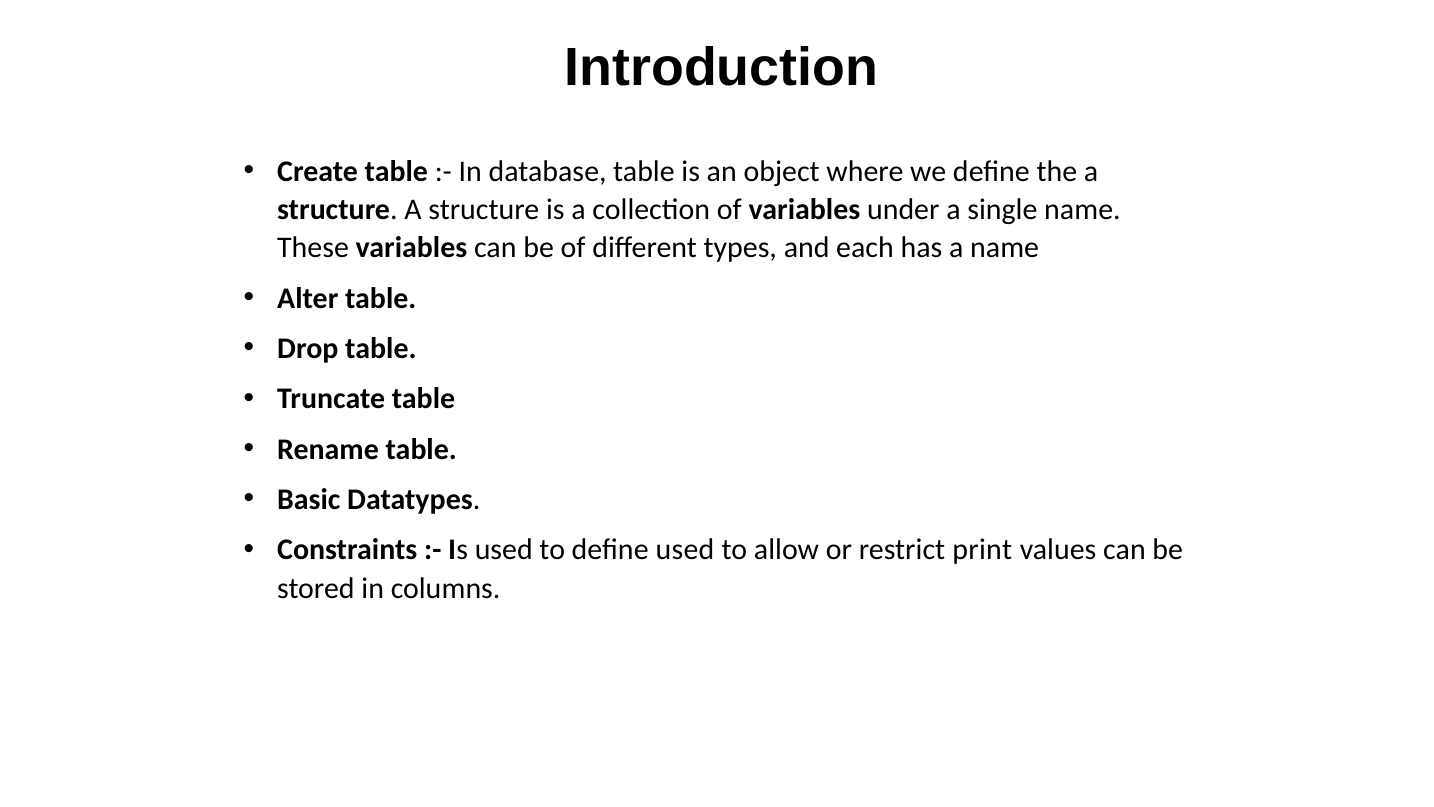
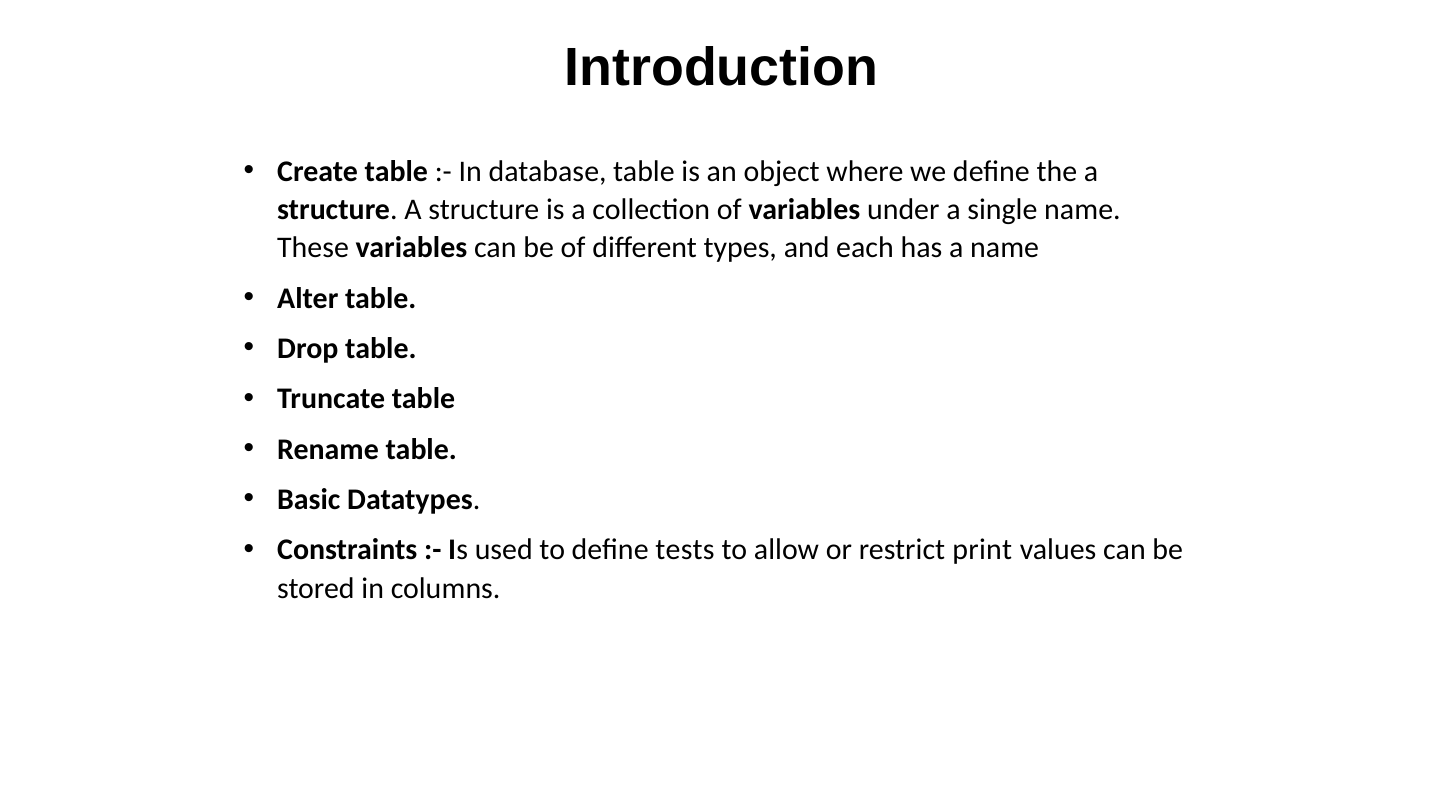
define used: used -> tests (685, 550)
